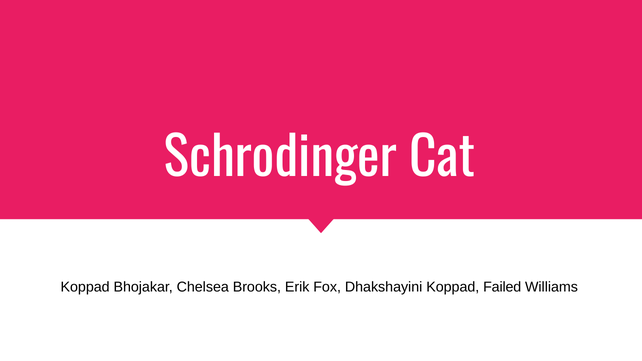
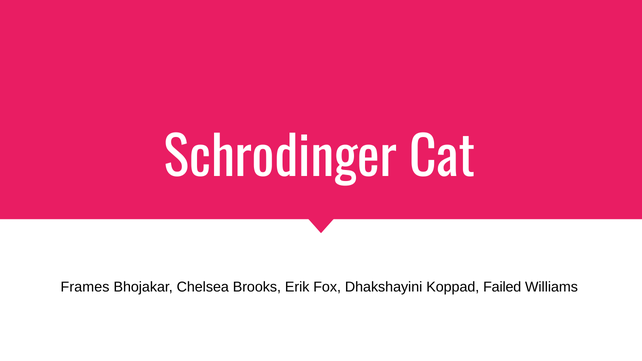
Koppad: Koppad -> Frames (85, 287)
